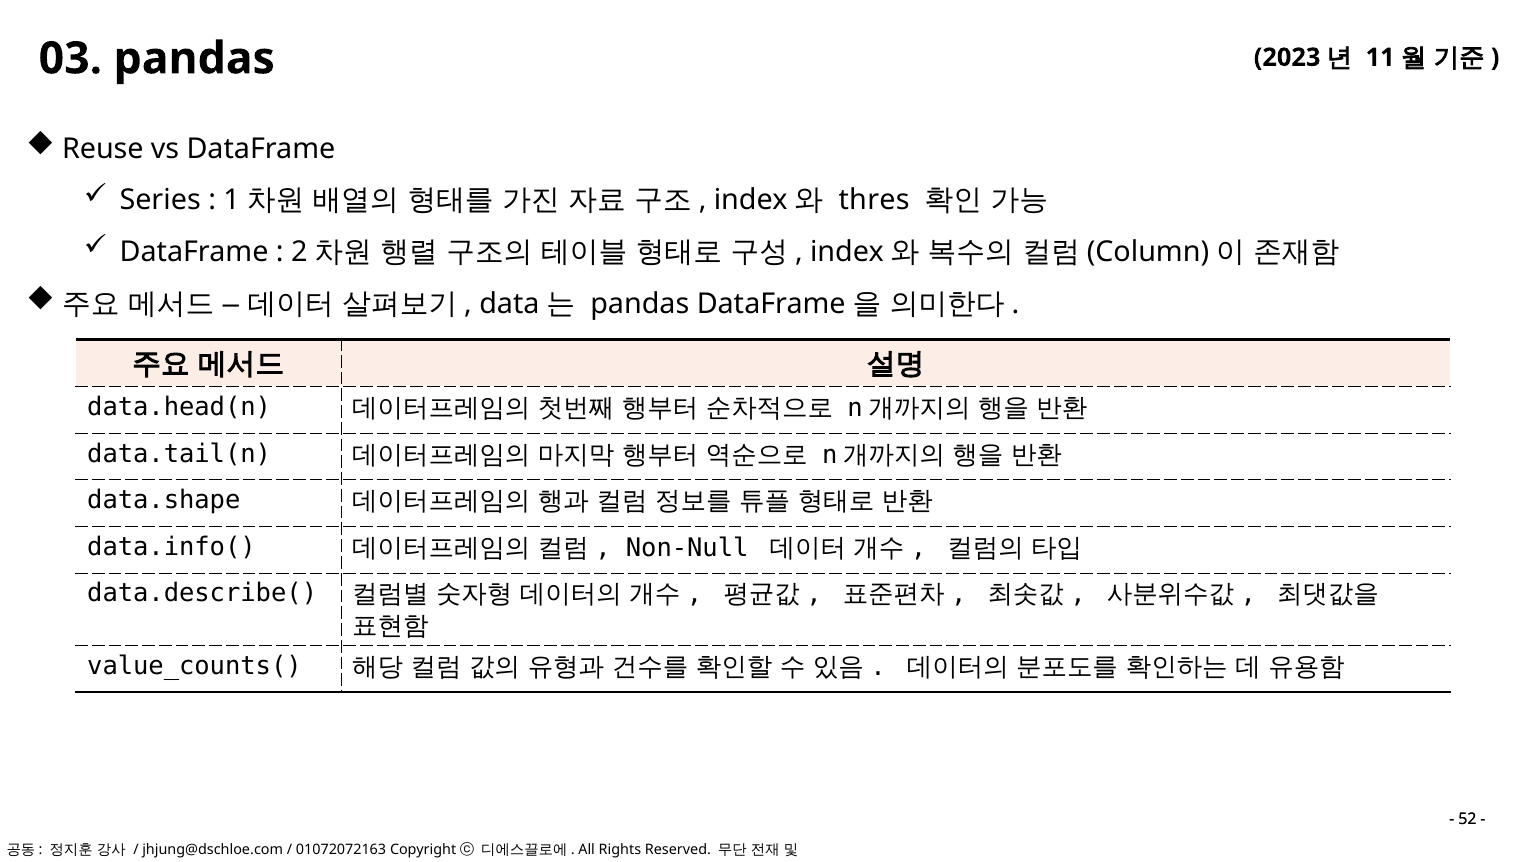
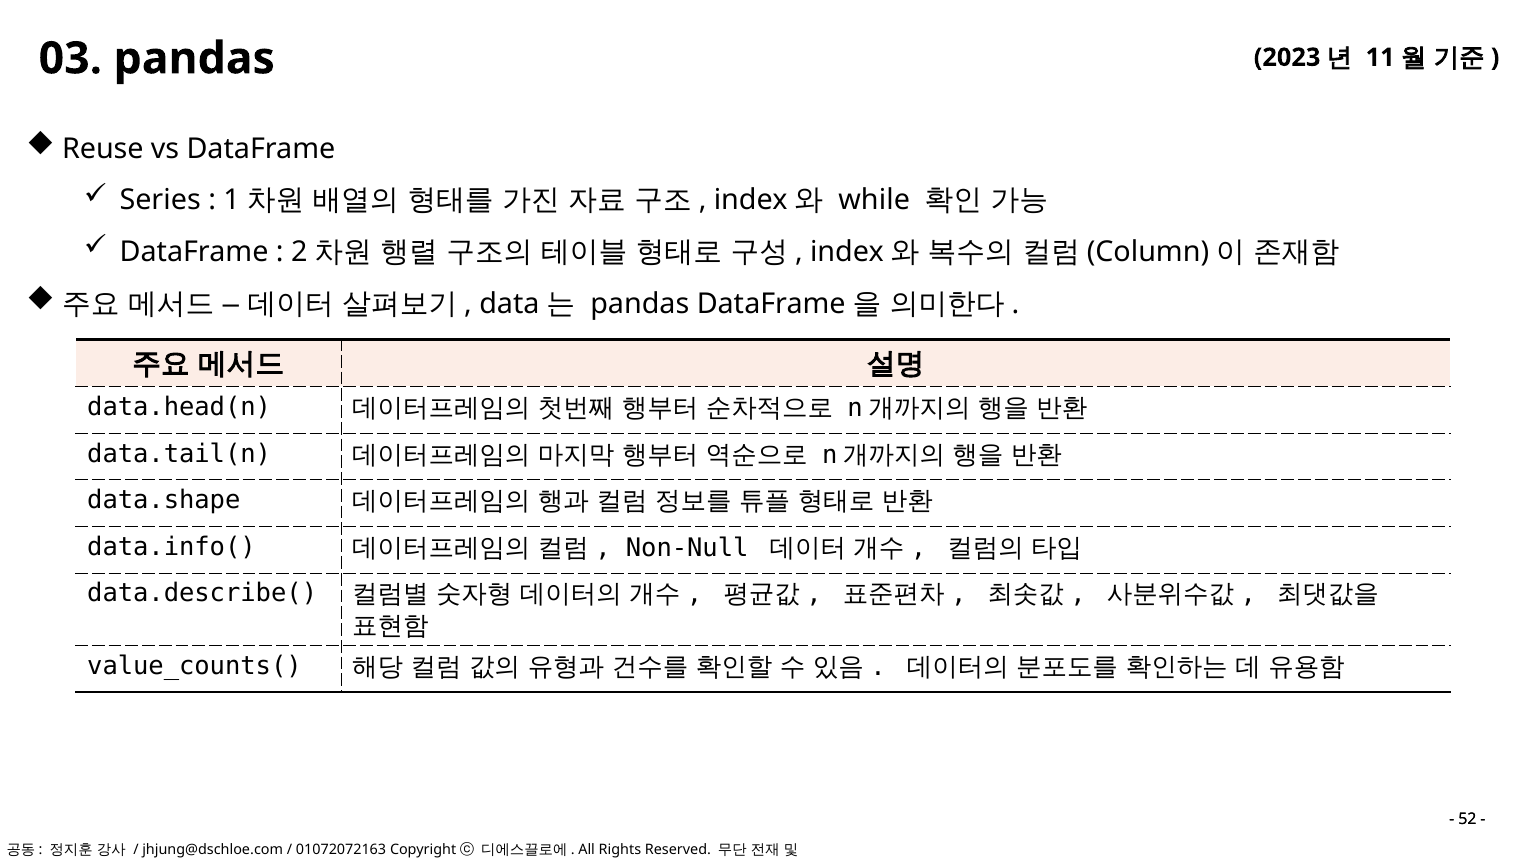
thres: thres -> while (874, 200)
